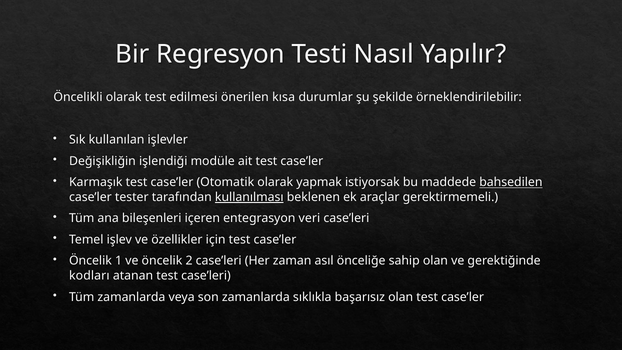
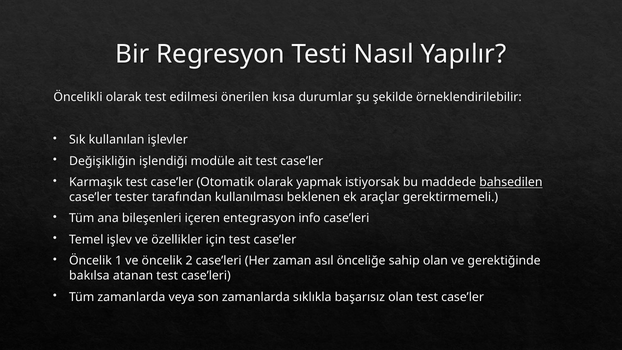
kullanılması underline: present -> none (249, 197)
veri: veri -> info (309, 218)
kodları: kodları -> bakılsa (89, 276)
